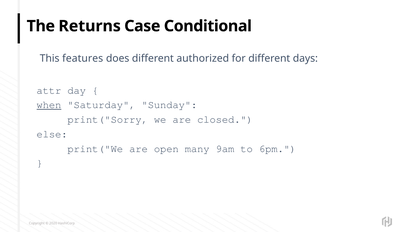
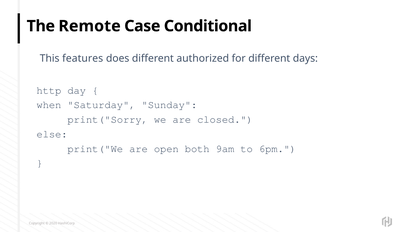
Returns: Returns -> Remote (90, 26)
attr: attr -> http (49, 90)
when underline: present -> none (49, 105)
many: many -> both (197, 148)
